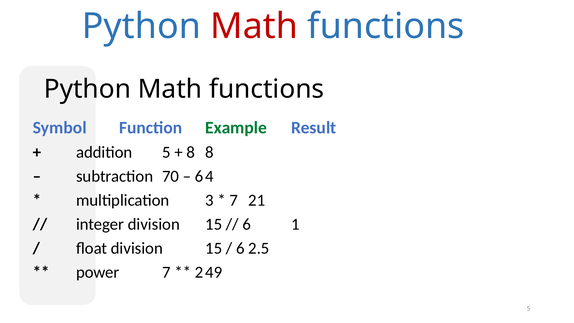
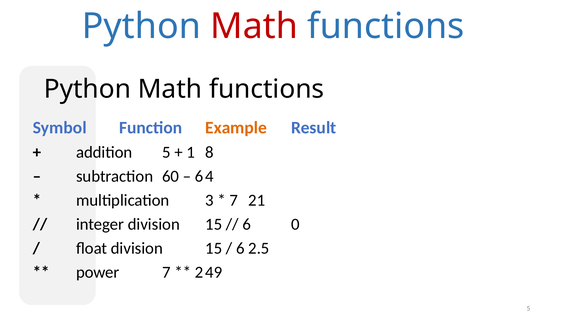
Example colour: green -> orange (236, 128)
8: 8 -> 1 (191, 152)
70: 70 -> 60 (171, 176)
1: 1 -> 0 (296, 224)
